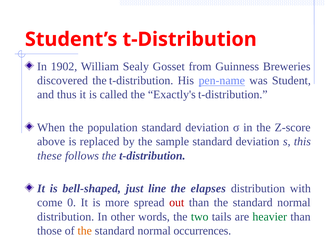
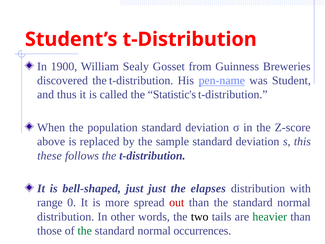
1902: 1902 -> 1900 (64, 66)
Exactly's: Exactly's -> Statistic's (172, 95)
just line: line -> just (157, 188)
come: come -> range (50, 202)
two colour: green -> black (200, 216)
the colour: orange -> green (85, 231)
